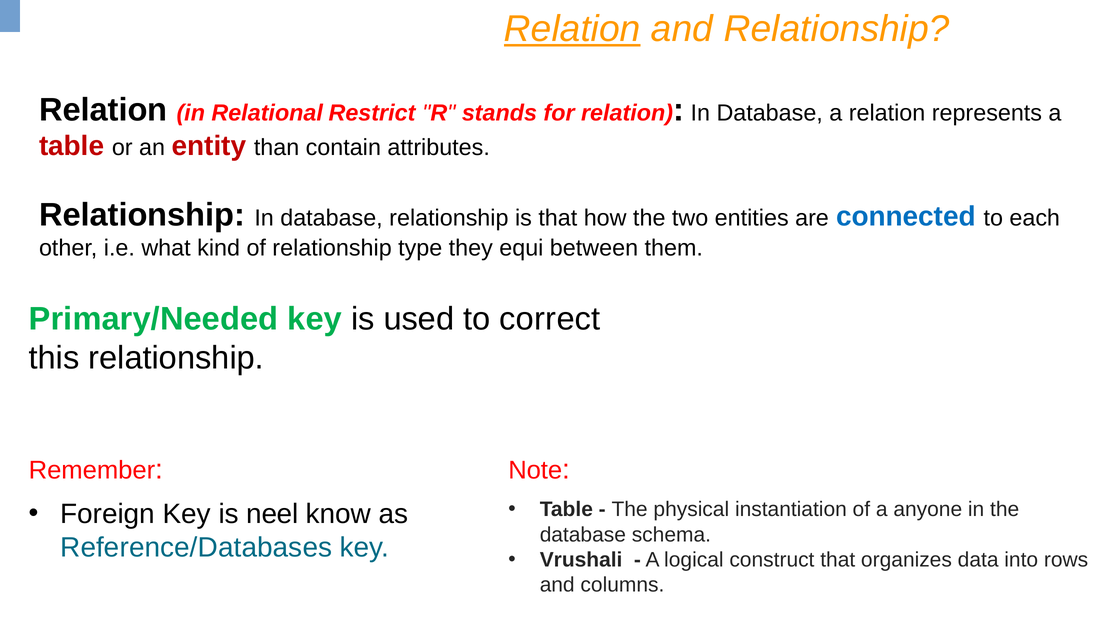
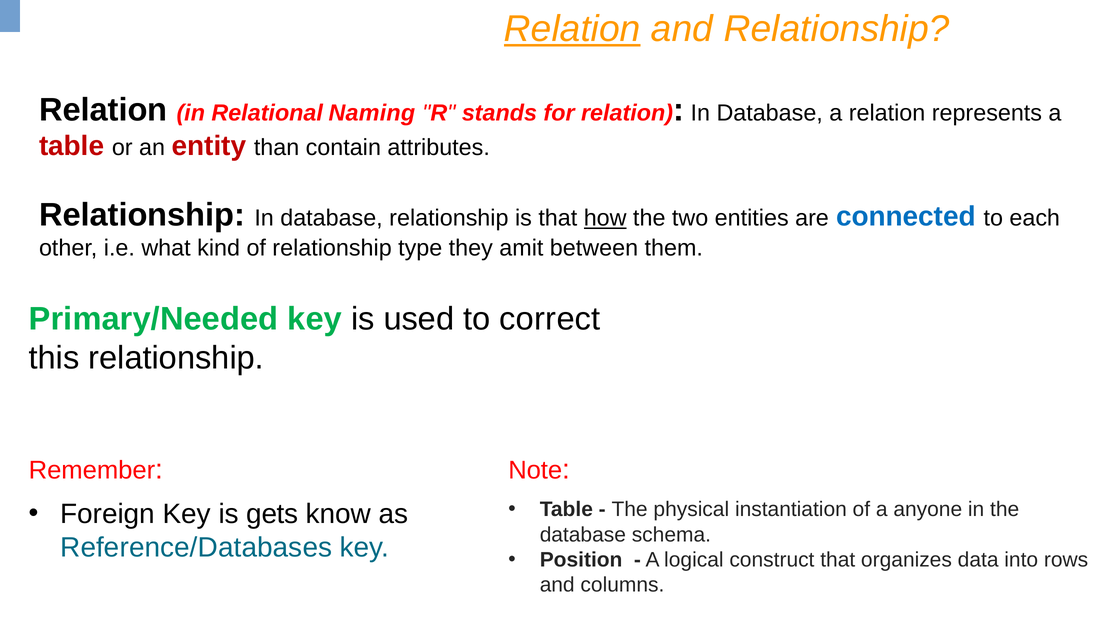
Restrict: Restrict -> Naming (372, 113)
how underline: none -> present (605, 218)
equi: equi -> amit (521, 248)
neel: neel -> gets (272, 514)
Vrushali: Vrushali -> Position (581, 560)
